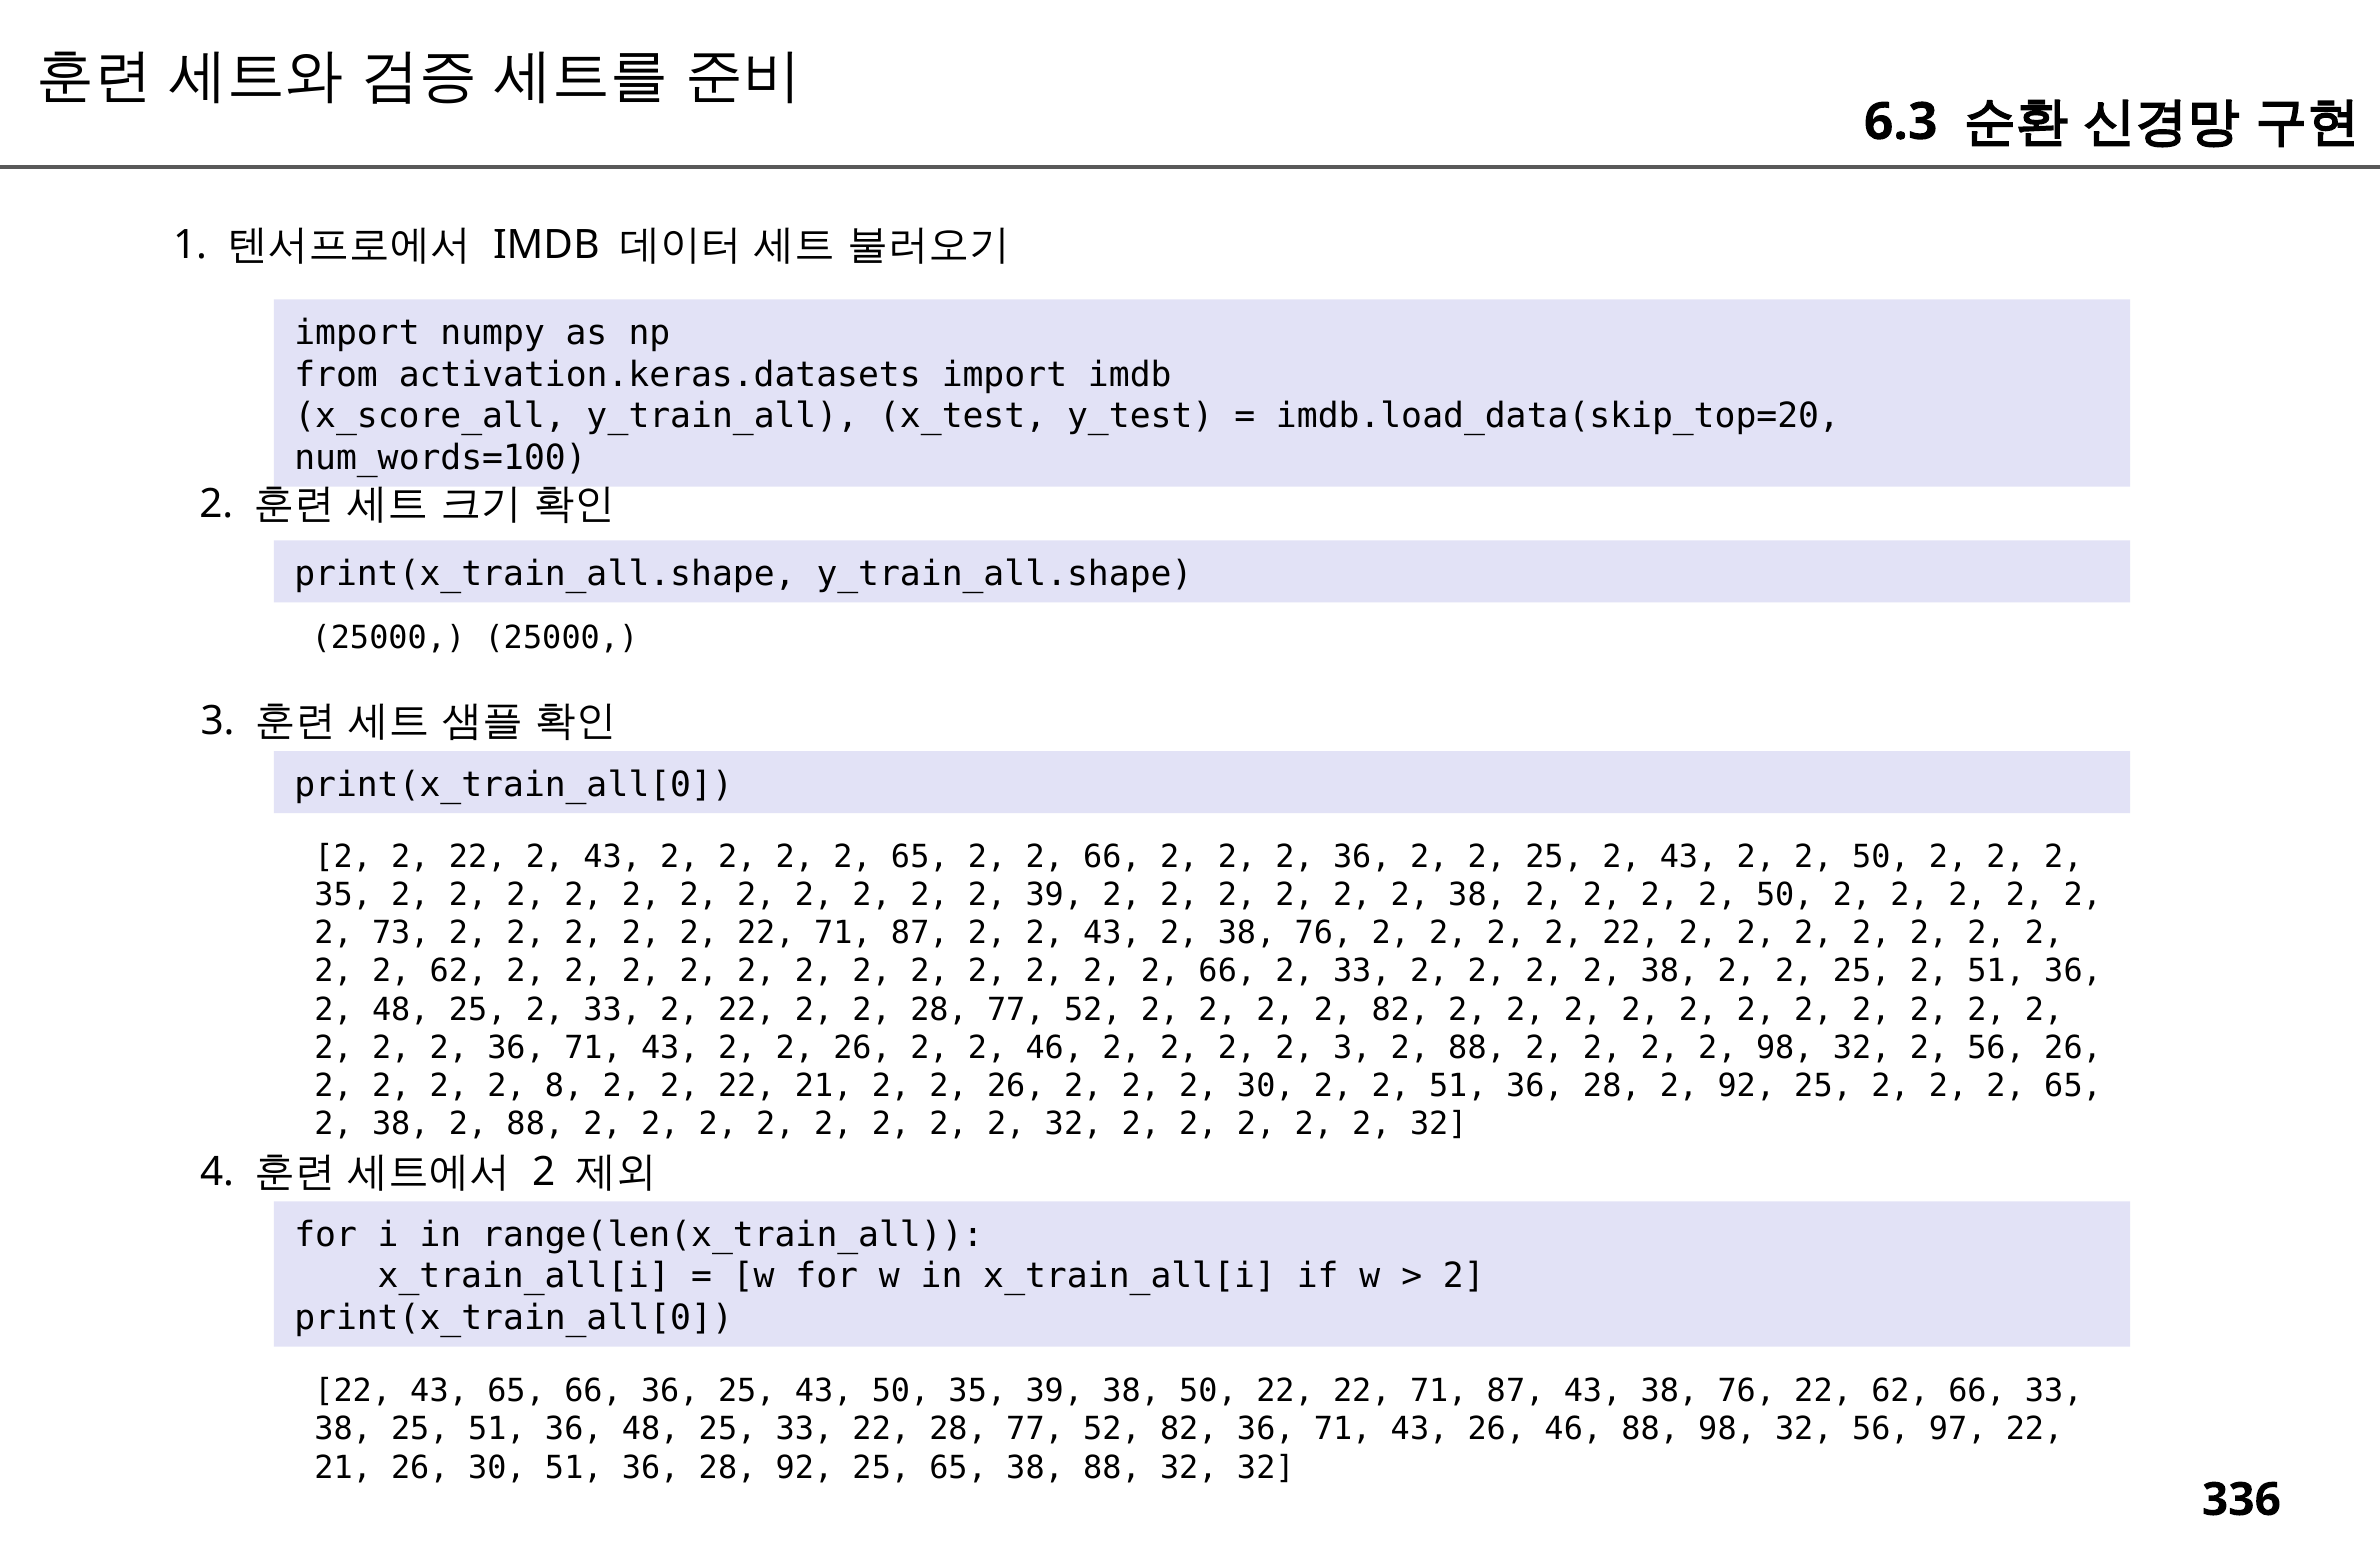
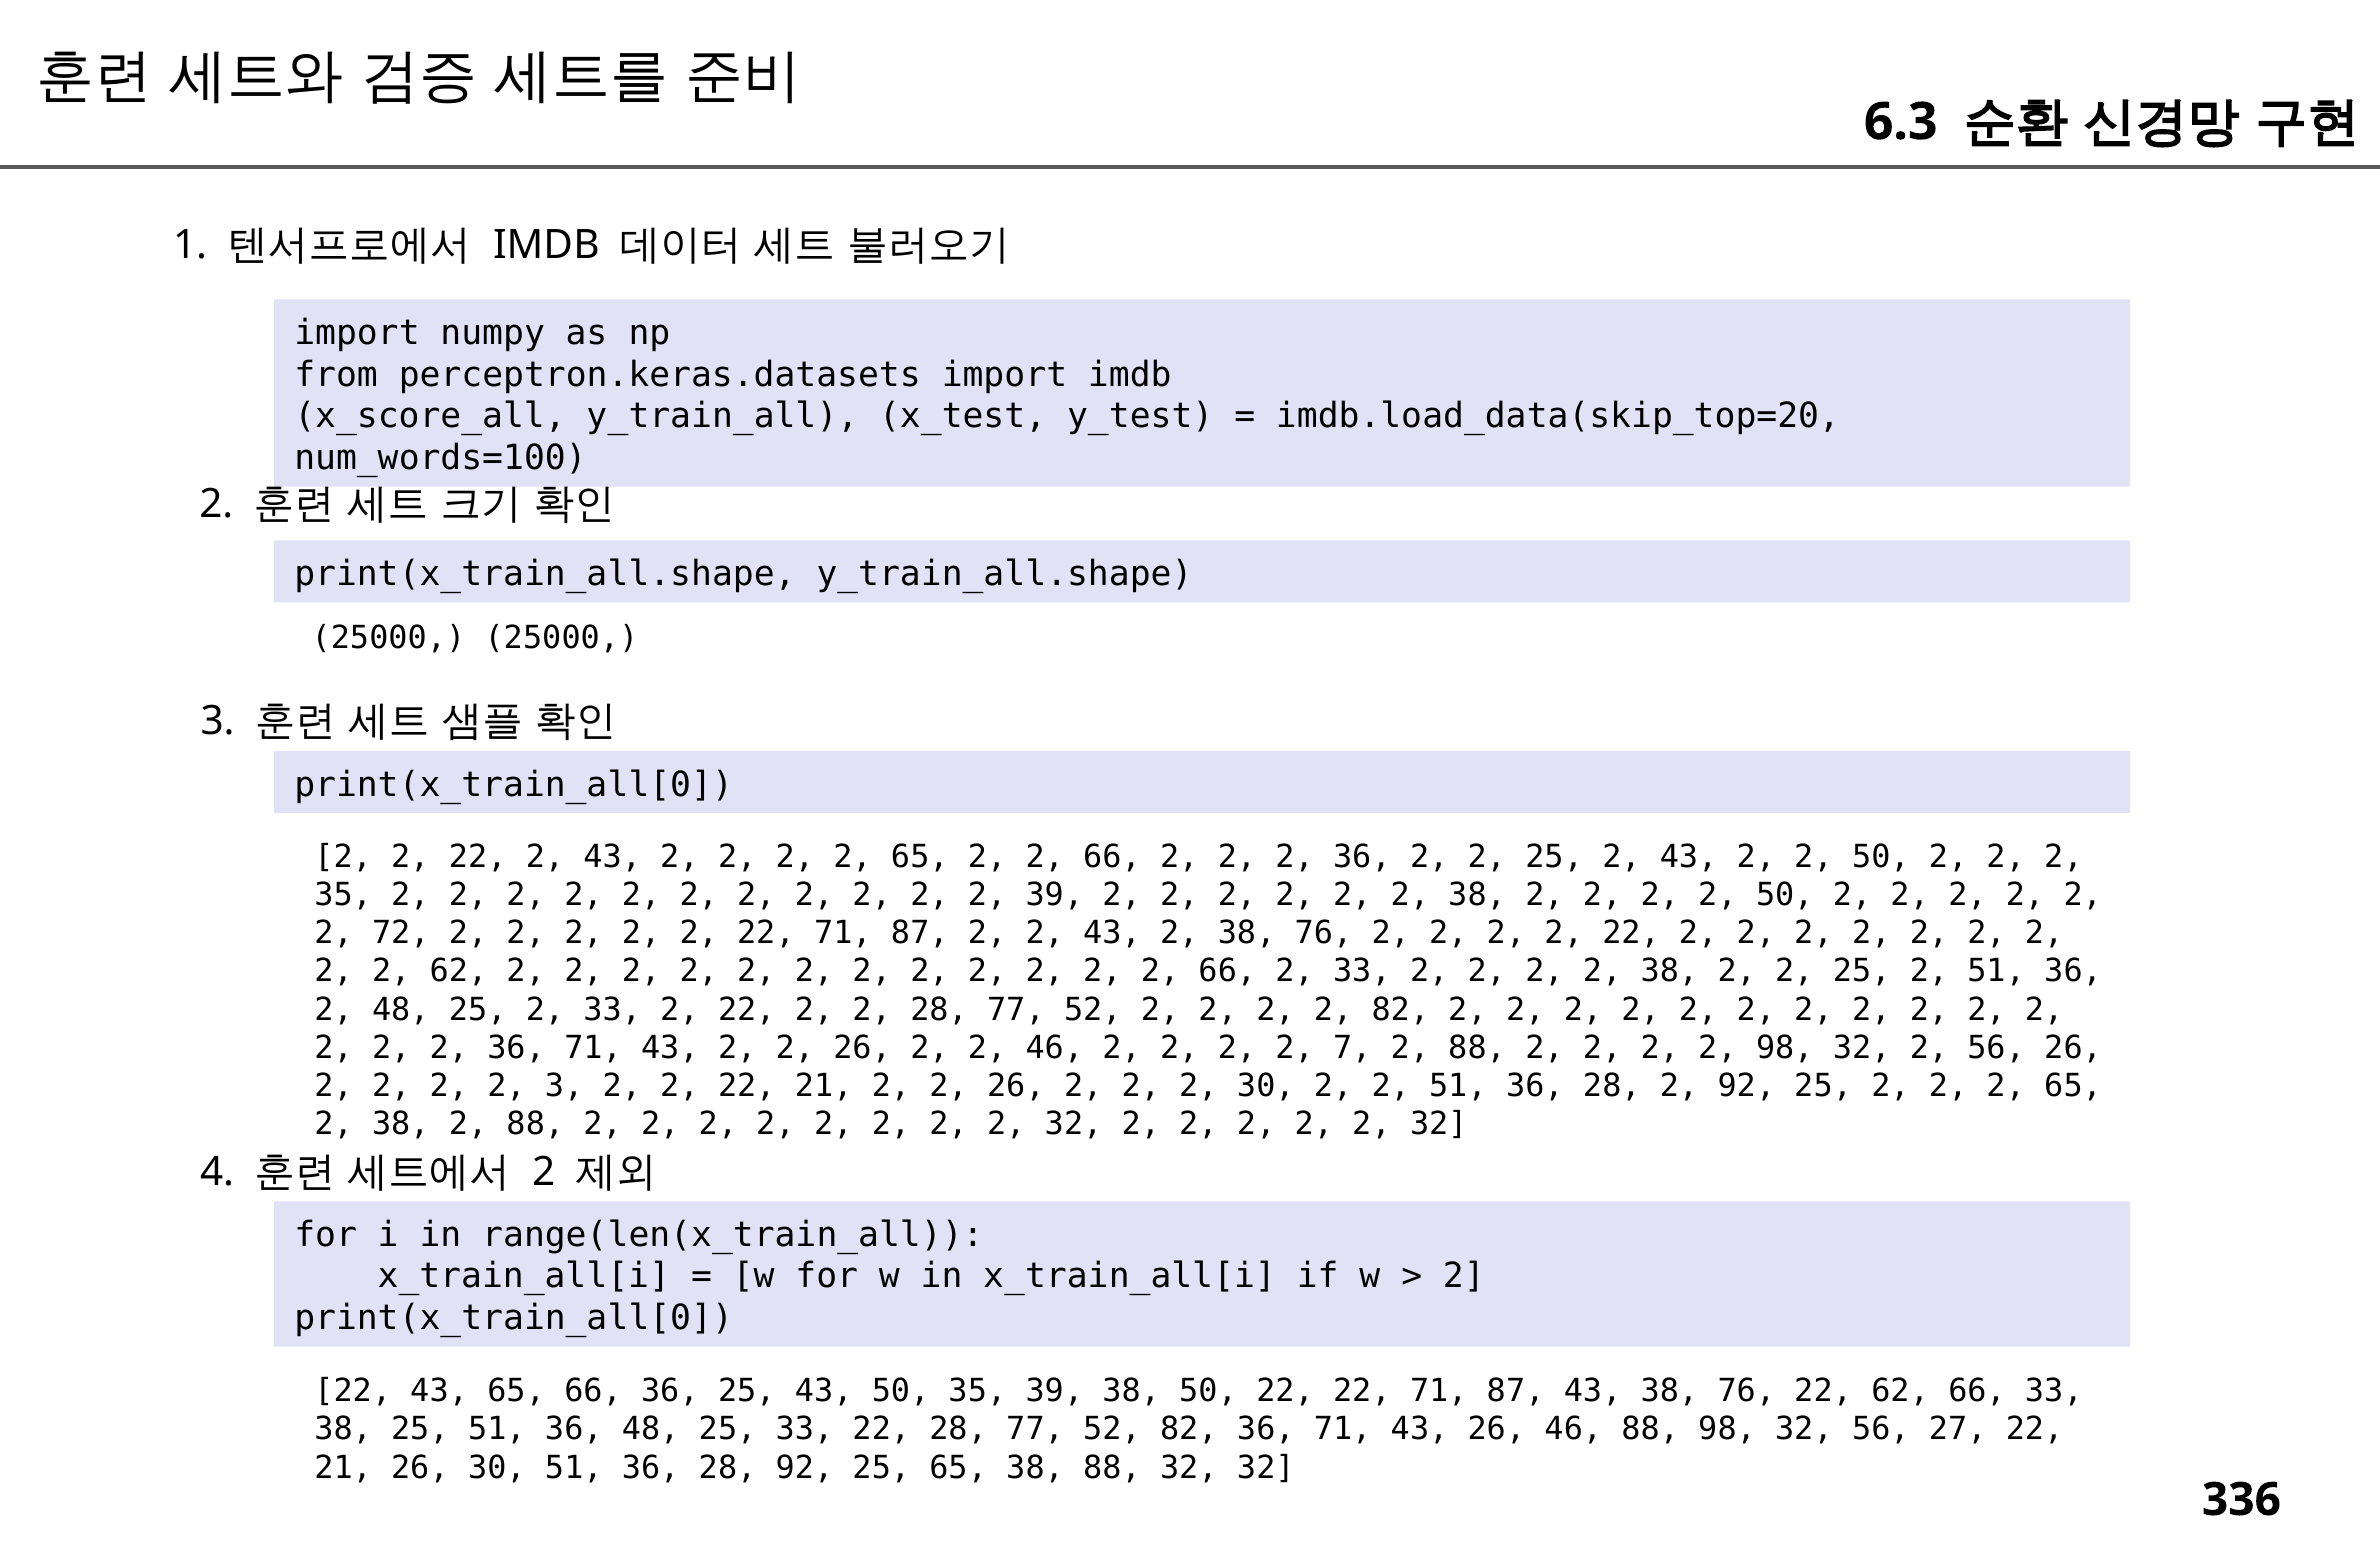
activation.keras.datasets: activation.keras.datasets -> perceptron.keras.datasets (660, 375)
73: 73 -> 72 (401, 933)
2 3: 3 -> 7 (1352, 1048)
2 8: 8 -> 3 (564, 1086)
97: 97 -> 27 (1958, 1430)
